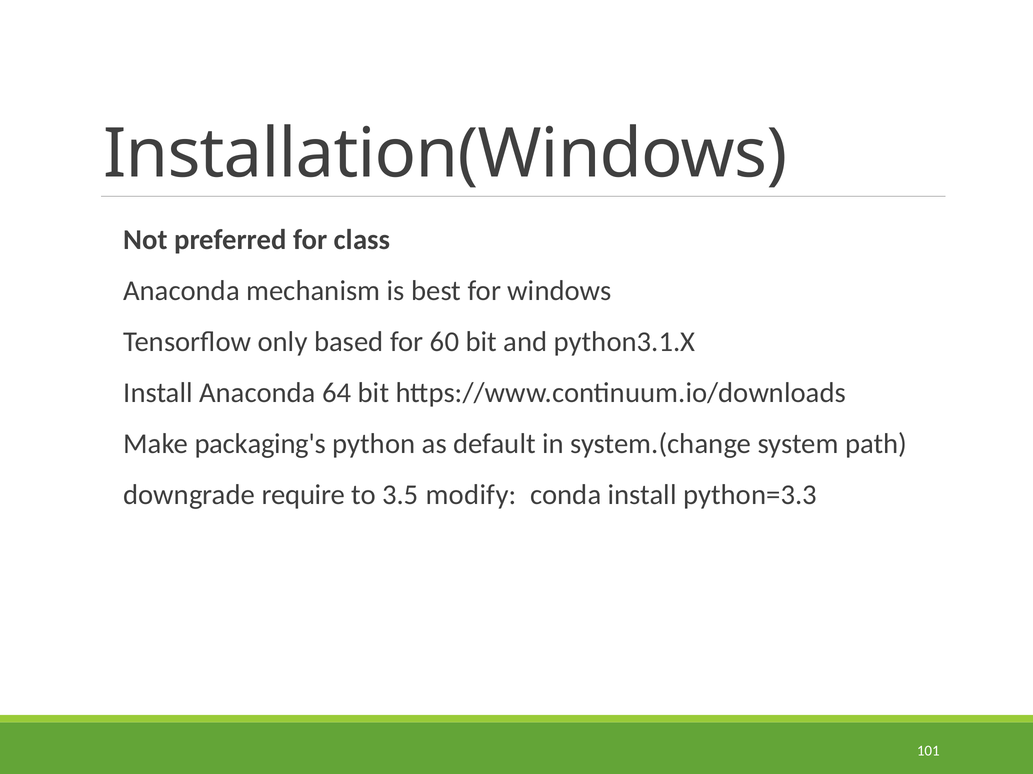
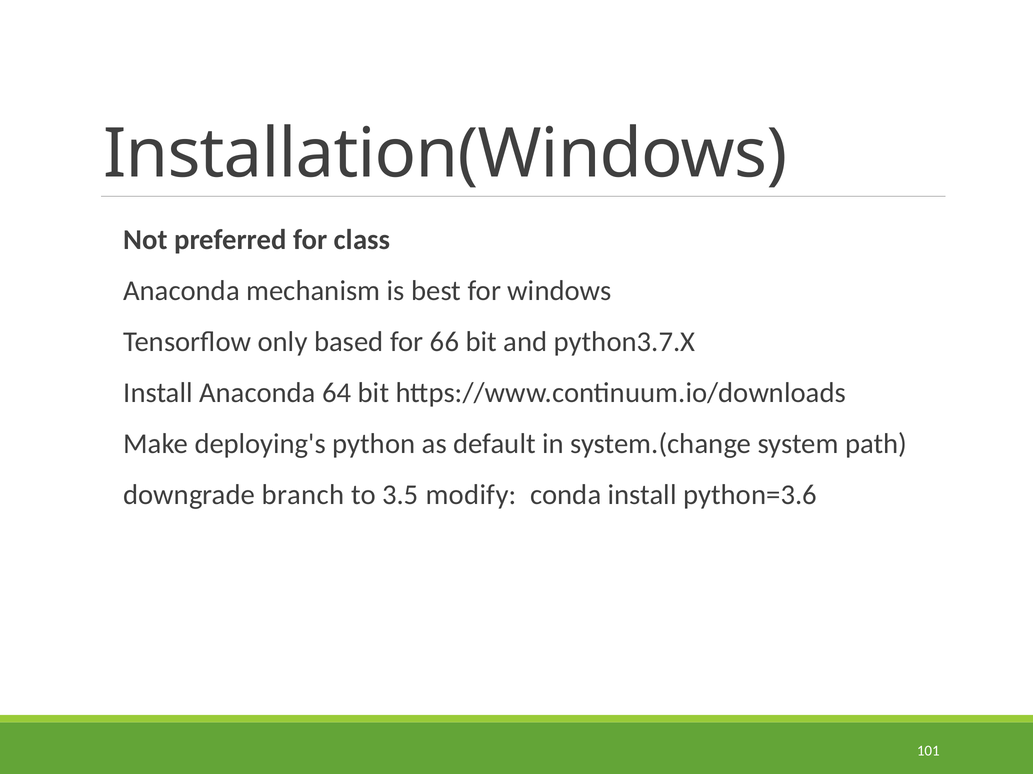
60: 60 -> 66 (444, 342)
python3.1.X: python3.1.X -> python3.7.X (625, 342)
packaging's: packaging's -> deploying's (260, 444)
require: require -> branch (303, 495)
python=3.3: python=3.3 -> python=3.6 (750, 495)
